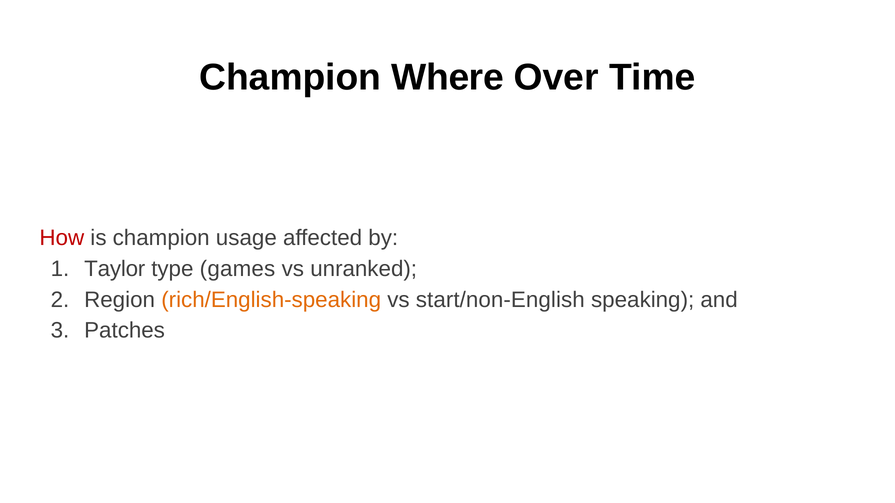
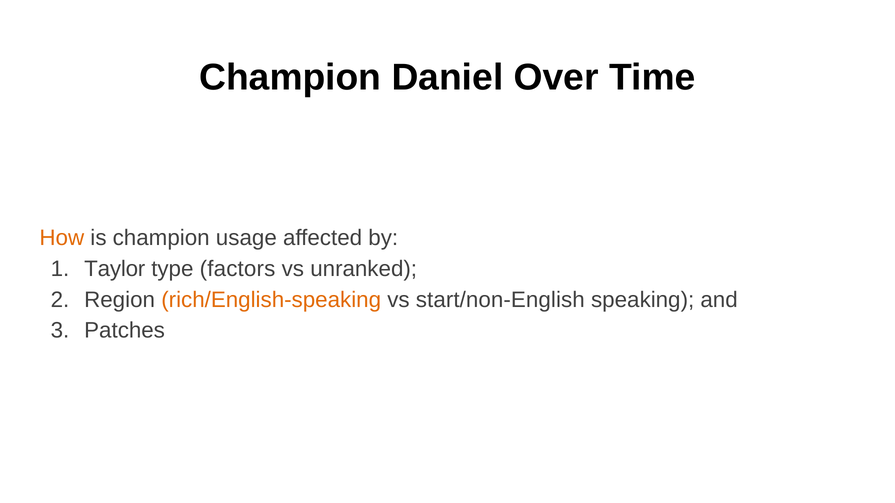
Where: Where -> Daniel (447, 77)
How colour: red -> orange (62, 238)
games: games -> factors (238, 269)
